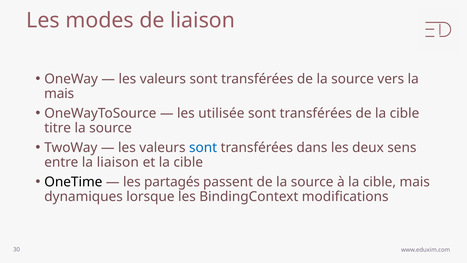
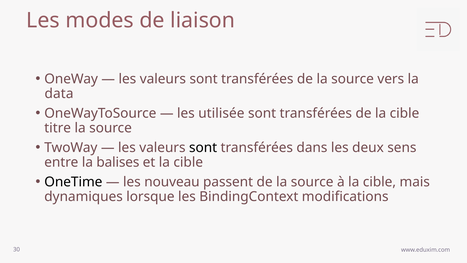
mais: mais -> data (59, 94)
sont colour: blue -> black (203, 148)
la liaison: liaison -> balises (118, 162)
partagés: partagés -> nouveau (172, 182)
